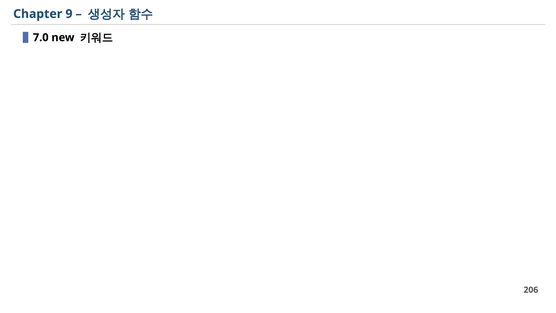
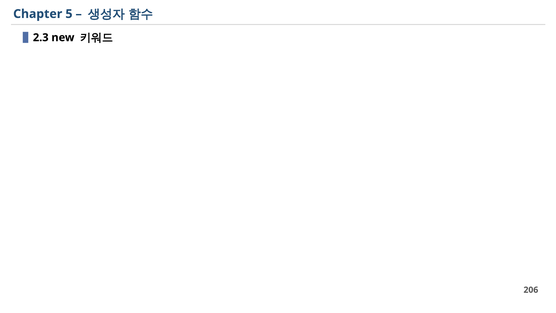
9: 9 -> 5 (69, 14)
7.0: 7.0 -> 2.3 (41, 37)
